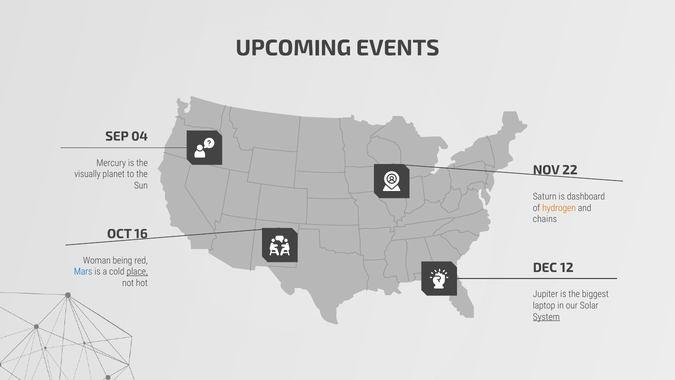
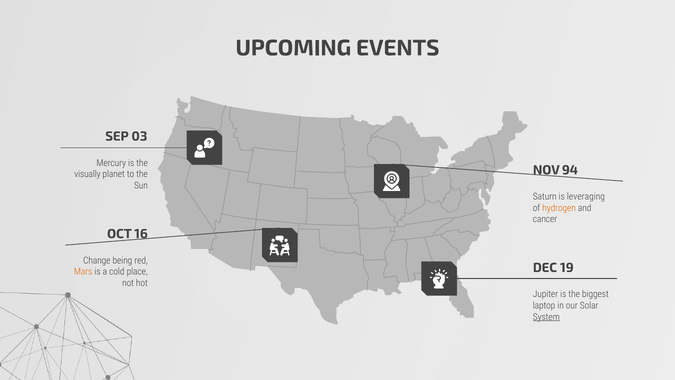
04: 04 -> 03 (139, 136)
22: 22 -> 94 (570, 170)
dashboard: dashboard -> leveraging (586, 197)
chains: chains -> cancer (545, 219)
Woman: Woman -> Change (97, 260)
12: 12 -> 19 (567, 267)
Mars colour: blue -> orange (83, 272)
place underline: present -> none (137, 272)
